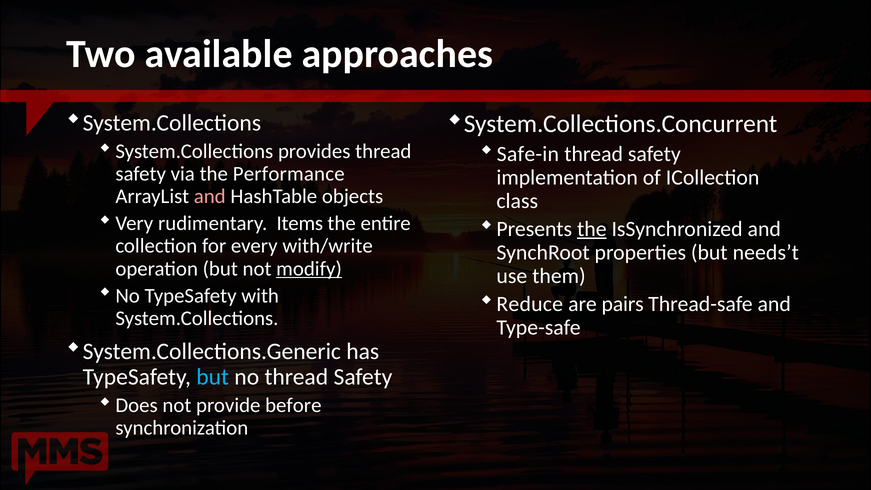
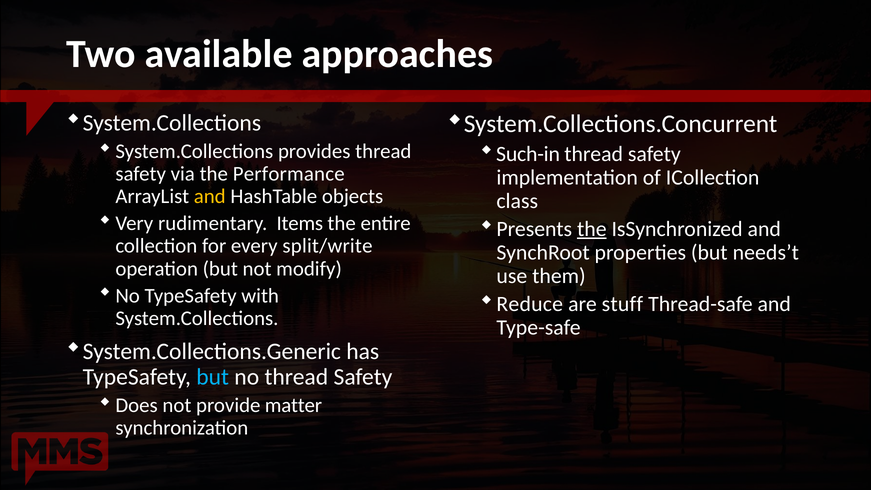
Safe-in: Safe-in -> Such-in (528, 154)
and colour: pink -> yellow (210, 196)
with/write: with/write -> split/write (328, 246)
modify underline: present -> none (309, 269)
pairs: pairs -> stuff (622, 304)
before: before -> matter (293, 405)
